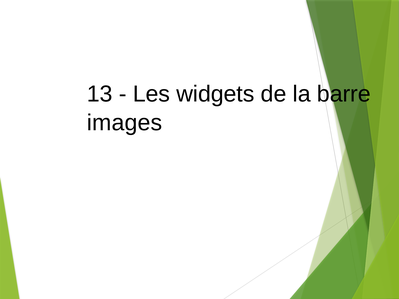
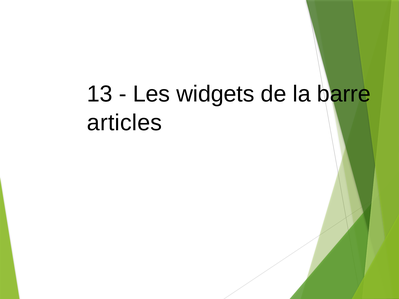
images: images -> articles (124, 123)
